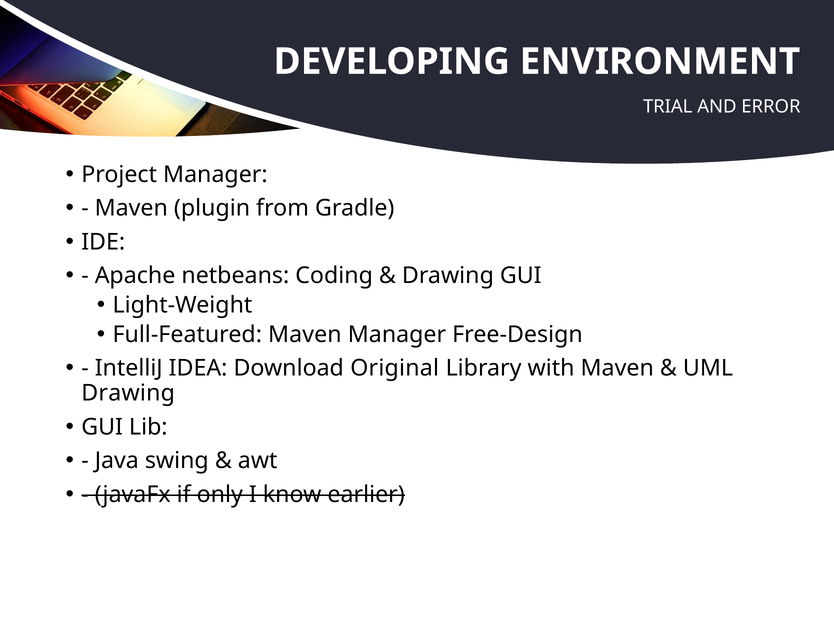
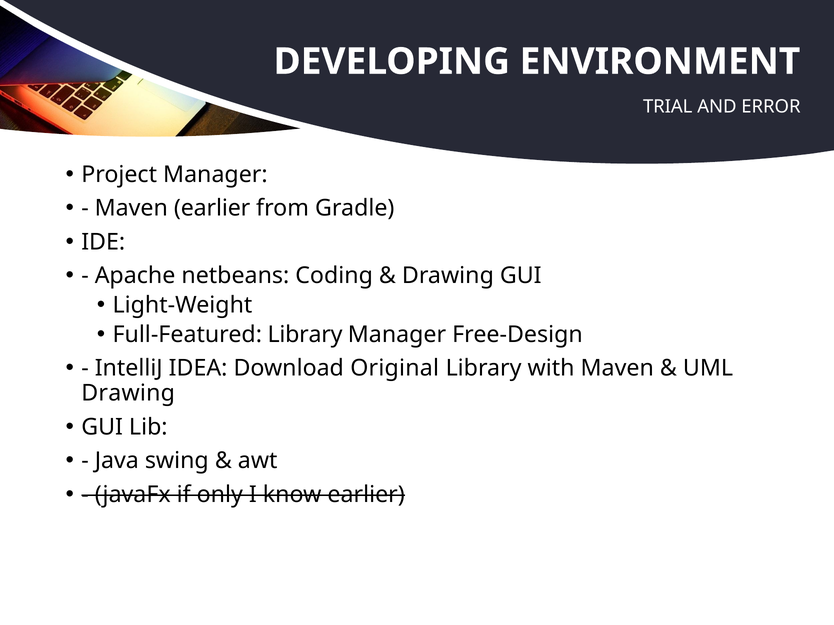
Maven plugin: plugin -> earlier (212, 208)
Full-Featured Maven: Maven -> Library (305, 335)
